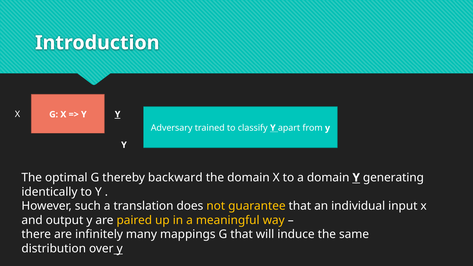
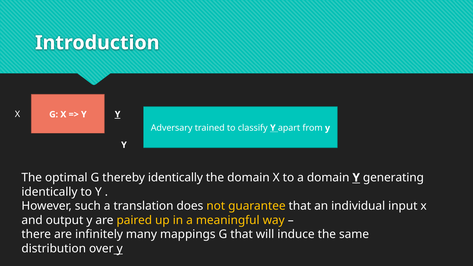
thereby backward: backward -> identically (175, 178)
